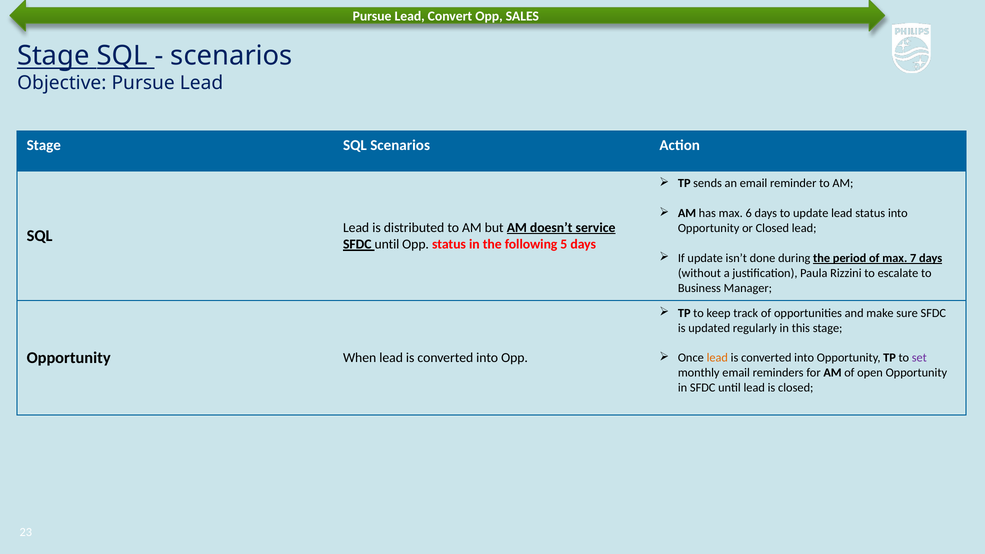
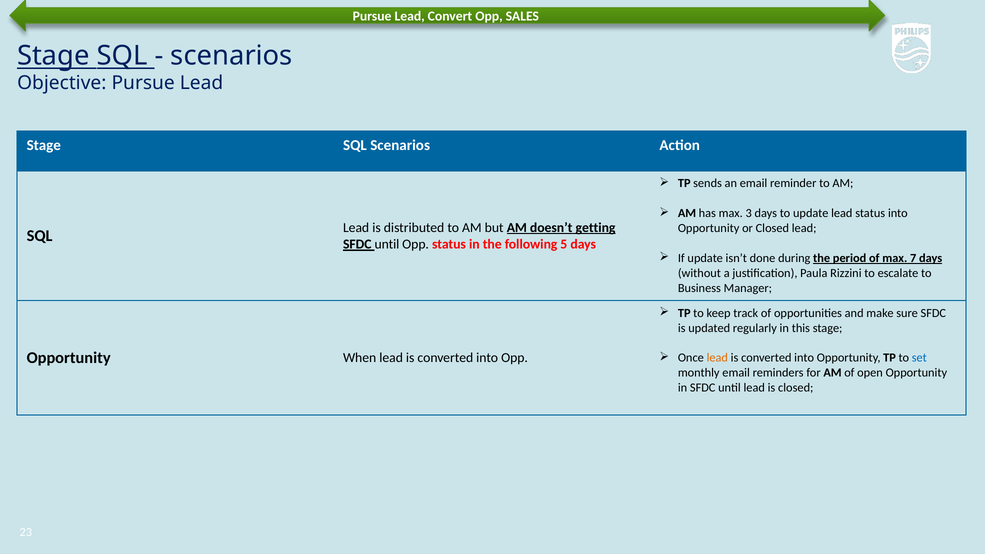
6: 6 -> 3 (749, 213)
service: service -> getting (596, 228)
set colour: purple -> blue (919, 358)
